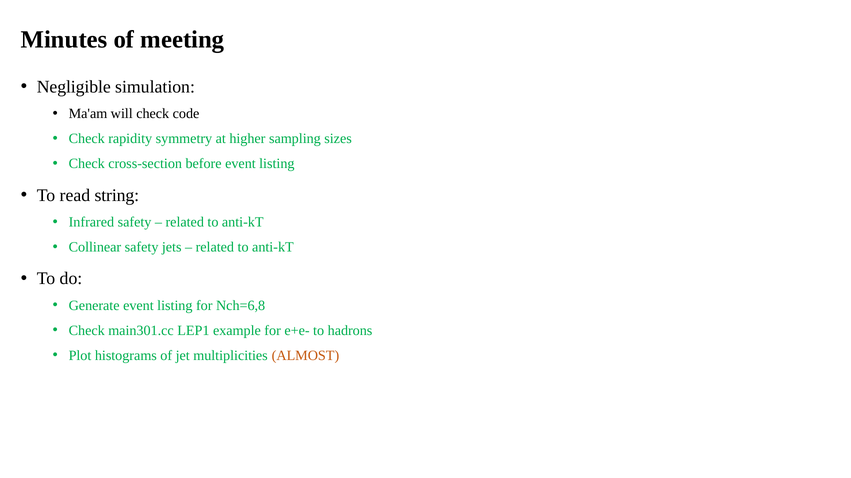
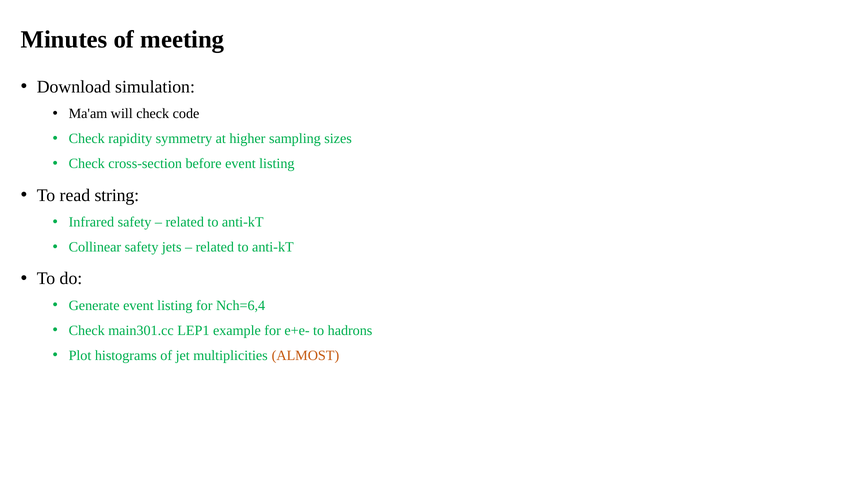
Negligible: Negligible -> Download (74, 87)
Nch=6,8: Nch=6,8 -> Nch=6,4 (241, 306)
